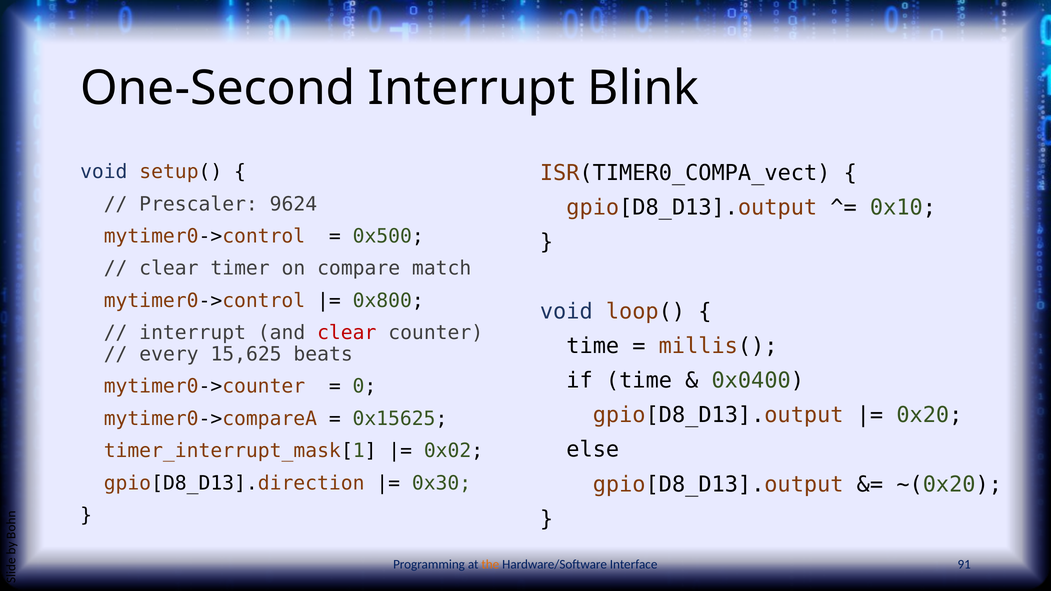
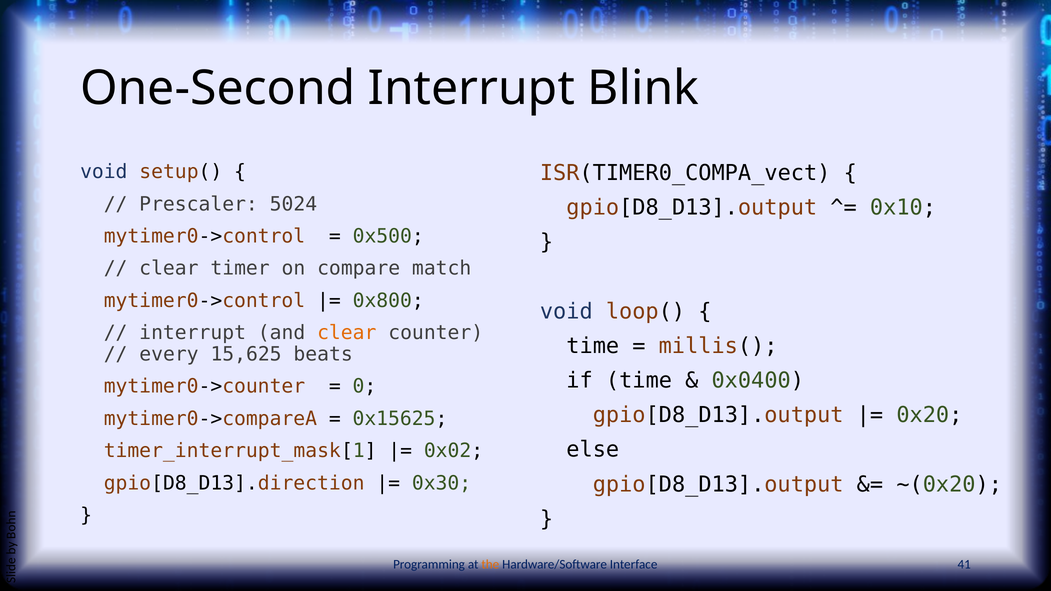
9624: 9624 -> 5024 (293, 204)
clear colour: red -> orange (347, 333)
91: 91 -> 41 (964, 564)
